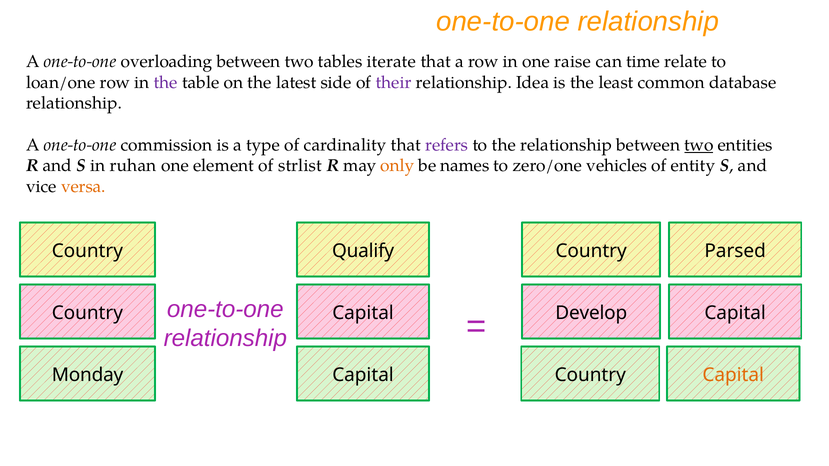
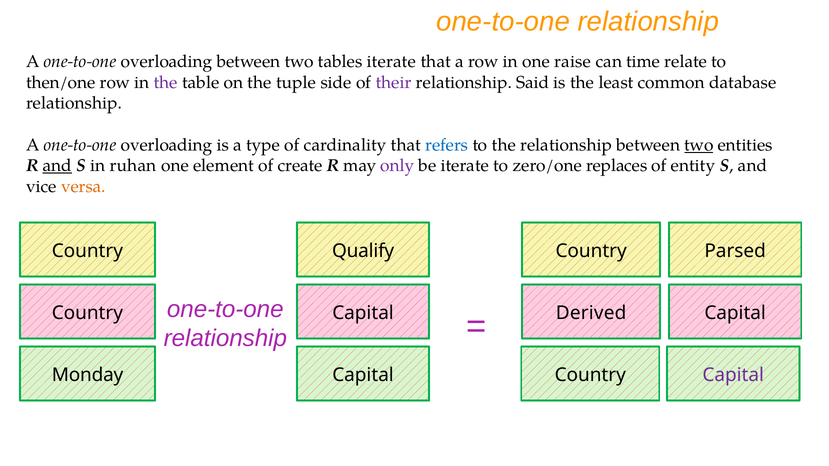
loan/one: loan/one -> then/one (61, 82)
latest: latest -> tuple (296, 82)
Idea: Idea -> Said (533, 82)
commission: commission -> overloading (167, 145)
refers colour: purple -> blue (447, 145)
and underline: none -> present (57, 166)
strlist: strlist -> create (300, 166)
only colour: orange -> purple (397, 166)
be names: names -> iterate (465, 166)
vehicles: vehicles -> replaces (617, 166)
Develop: Develop -> Derived (591, 313)
Capital colour: orange -> purple (733, 375)
